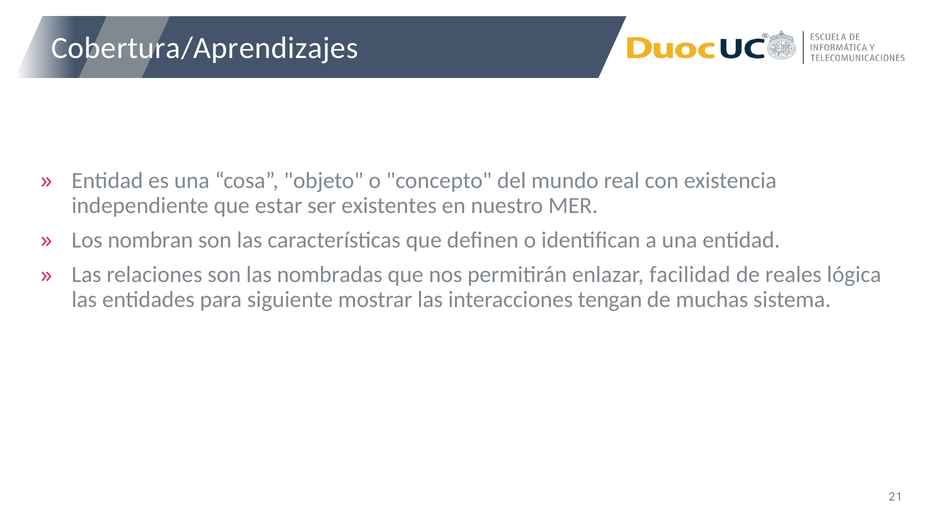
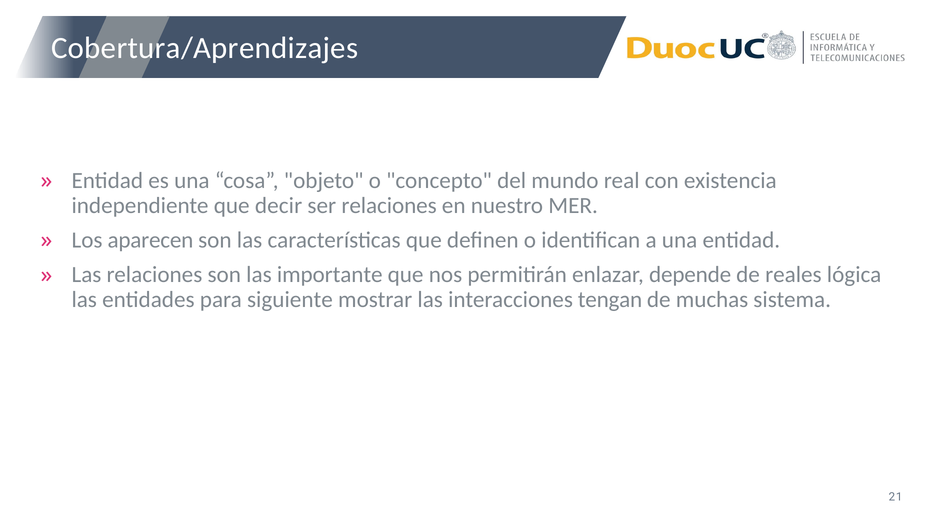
estar: estar -> decir (279, 206)
ser existentes: existentes -> relaciones (389, 206)
nombran: nombran -> aparecen (150, 240)
nombradas: nombradas -> importante (330, 275)
facilidad: facilidad -> depende (690, 275)
